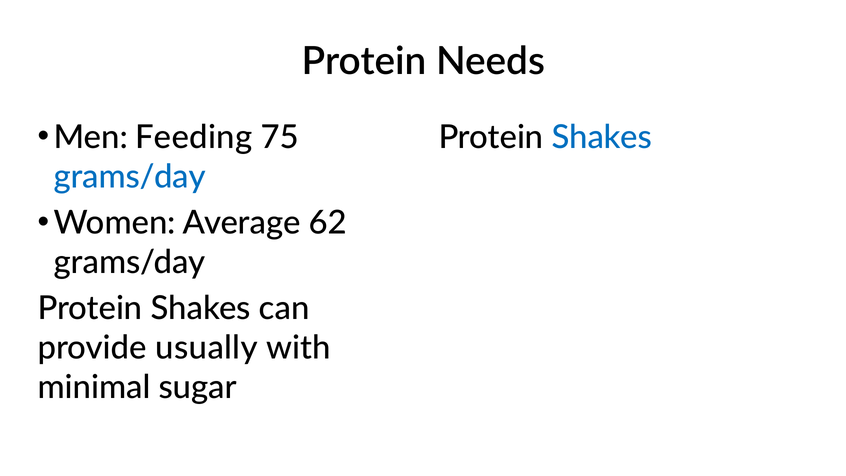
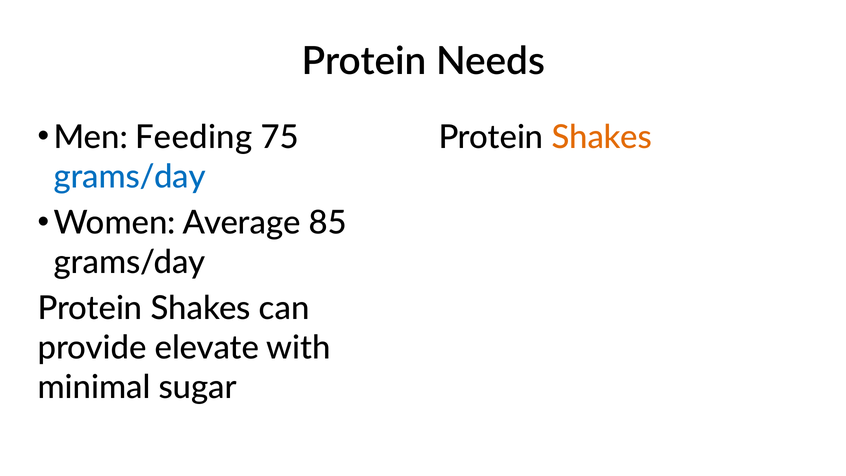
Shakes colour: blue -> orange (602, 137)
62: 62 -> 85 (328, 223)
usually: usually -> elevate (207, 348)
